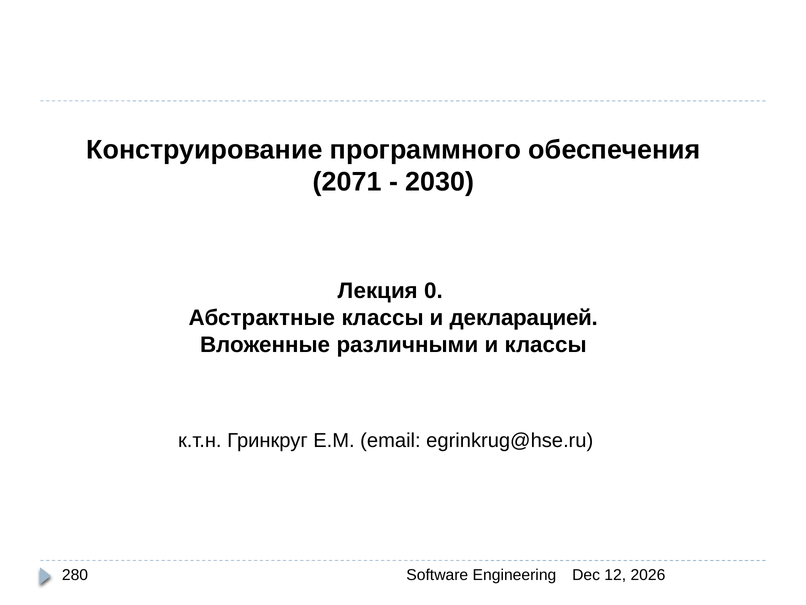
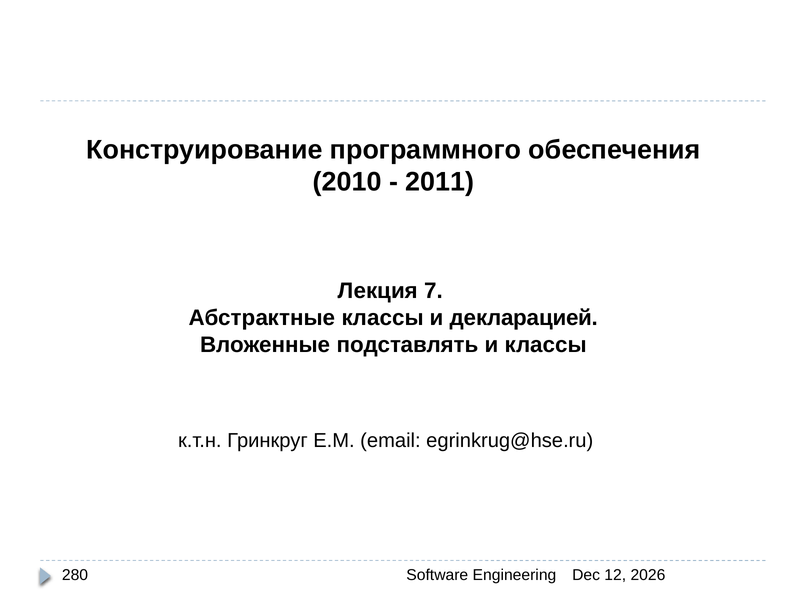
2071: 2071 -> 2010 (347, 182)
2030: 2030 -> 2011 (440, 182)
0: 0 -> 7 (433, 291)
различными: различными -> подставлять (408, 344)
